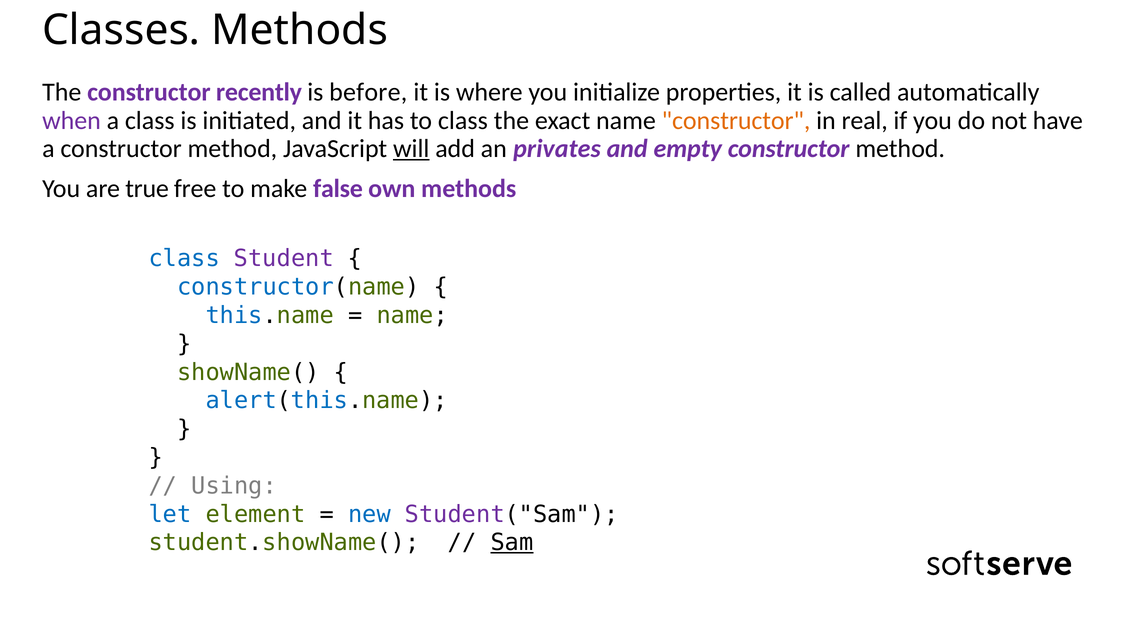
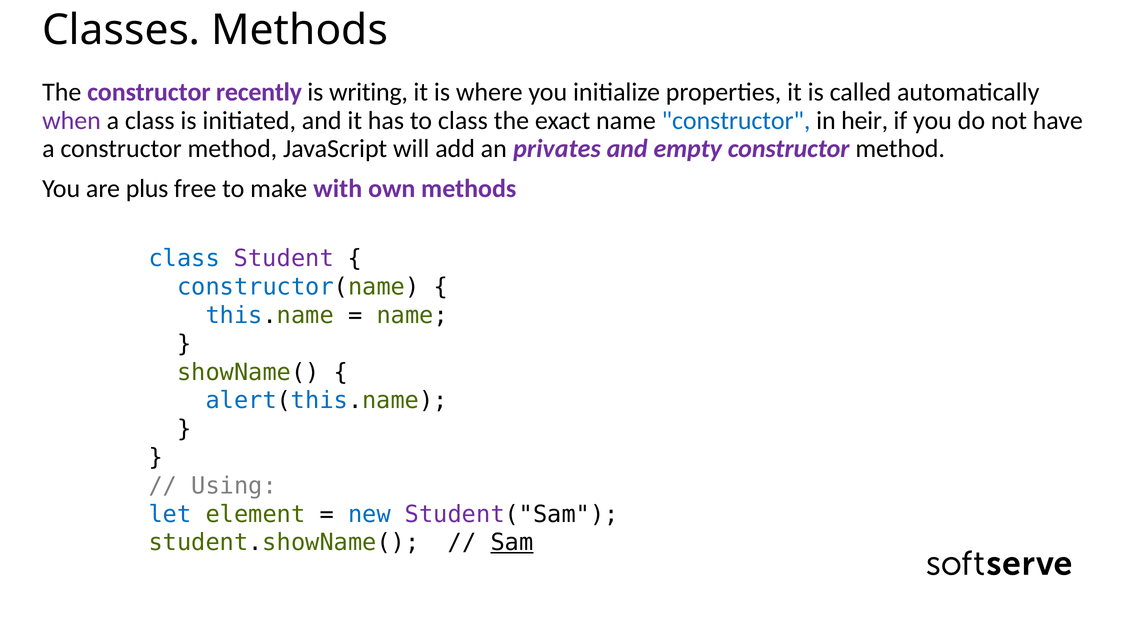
before: before -> writing (368, 92)
constructor colour: orange -> blue (736, 120)
real: real -> heir (865, 120)
will underline: present -> none (411, 148)
true: true -> plus (147, 188)
false: false -> with (338, 188)
